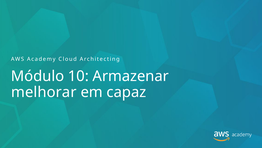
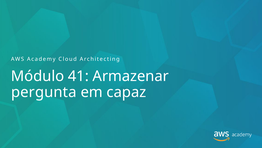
10: 10 -> 41 (78, 76)
melhorar: melhorar -> pergunta (44, 92)
